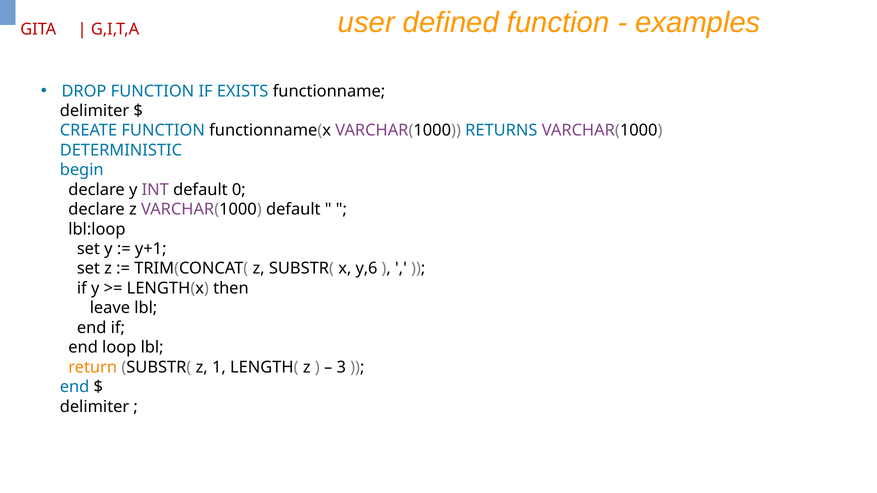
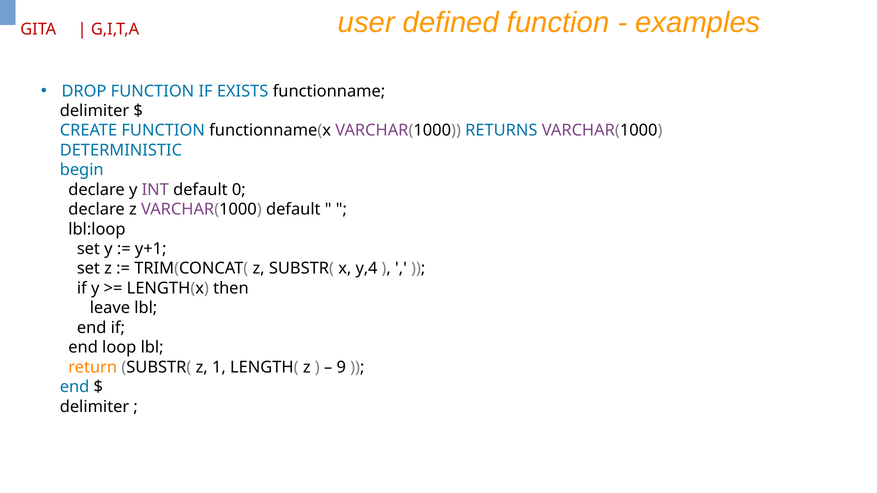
y,6: y,6 -> y,4 (366, 269)
3: 3 -> 9 (341, 367)
